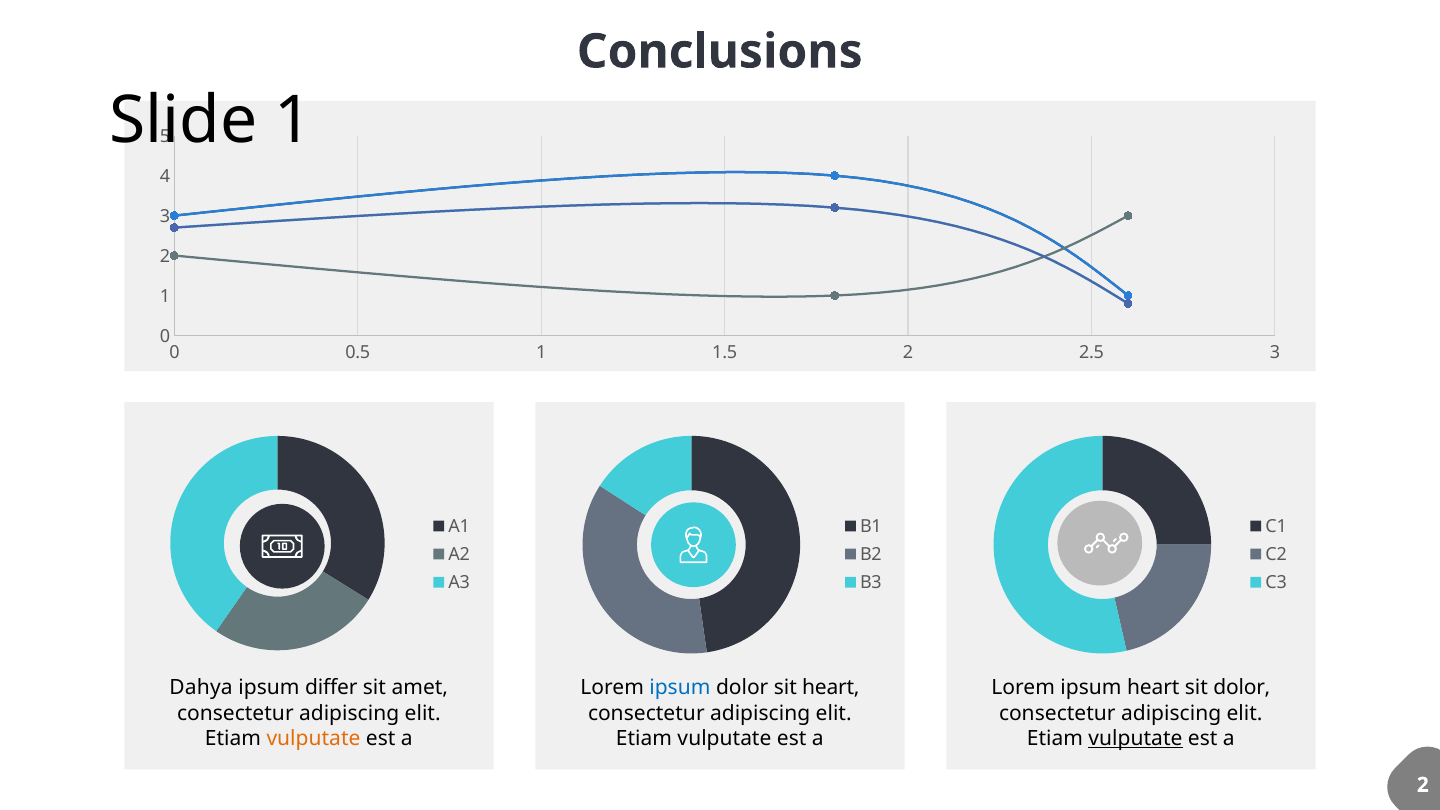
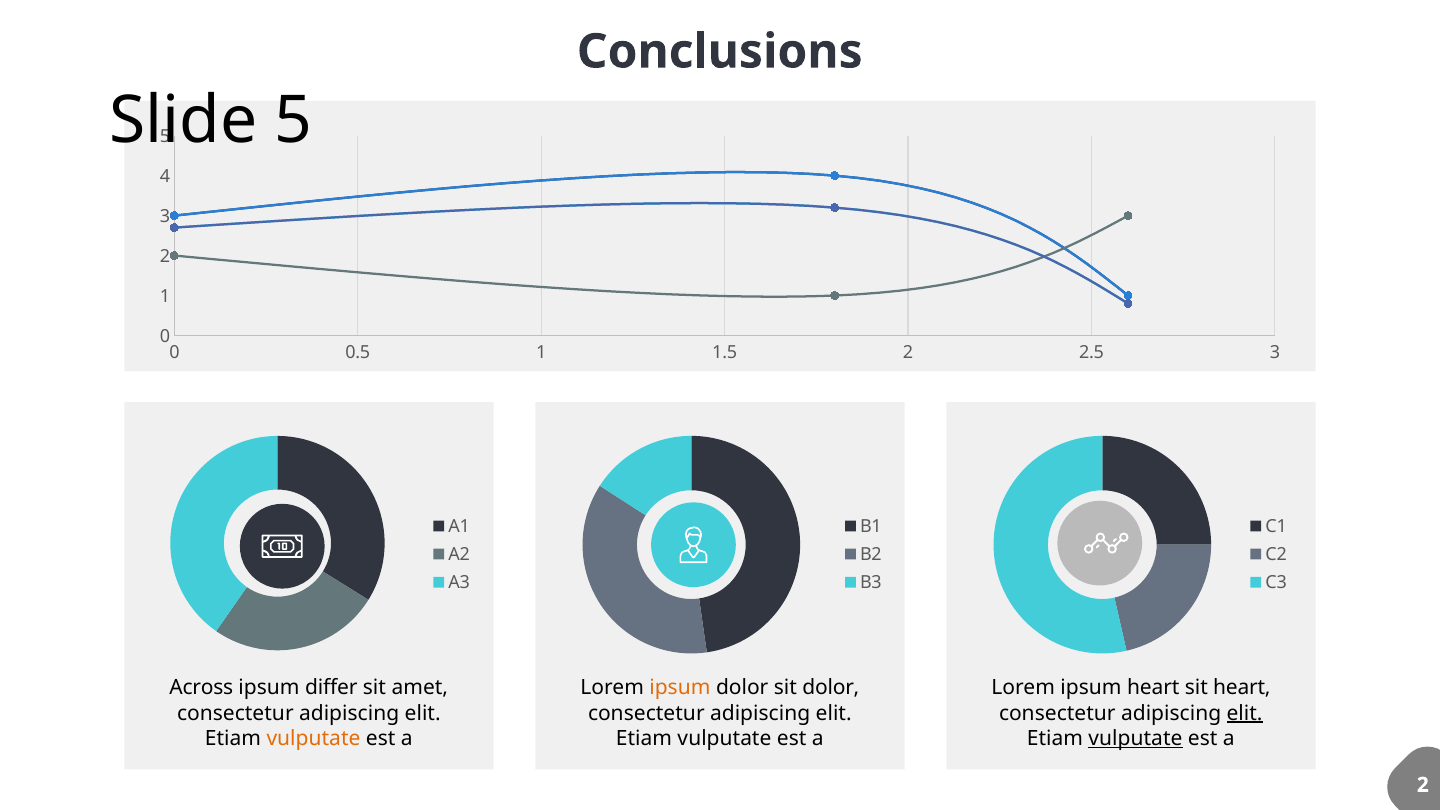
1: 1 -> 5 (294, 121)
Dahya: Dahya -> Across (201, 688)
ipsum colour: blue -> orange (680, 688)
sit heart: heart -> dolor (831, 688)
sit dolor: dolor -> heart (1242, 688)
elit underline: none -> present (1245, 713)
